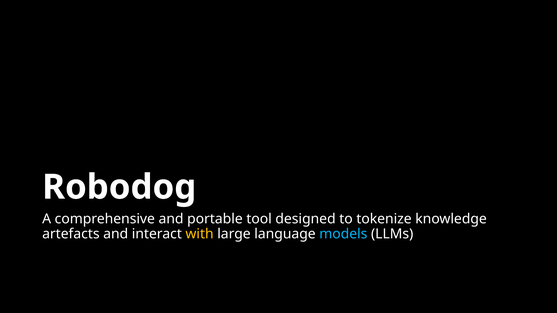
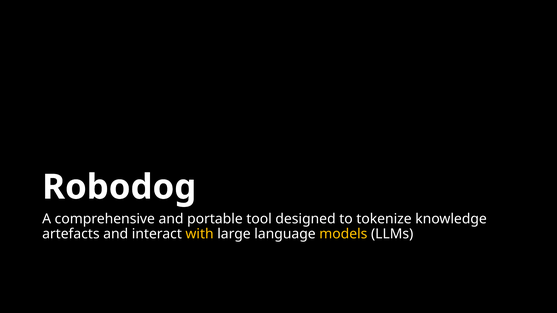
models colour: light blue -> yellow (343, 234)
